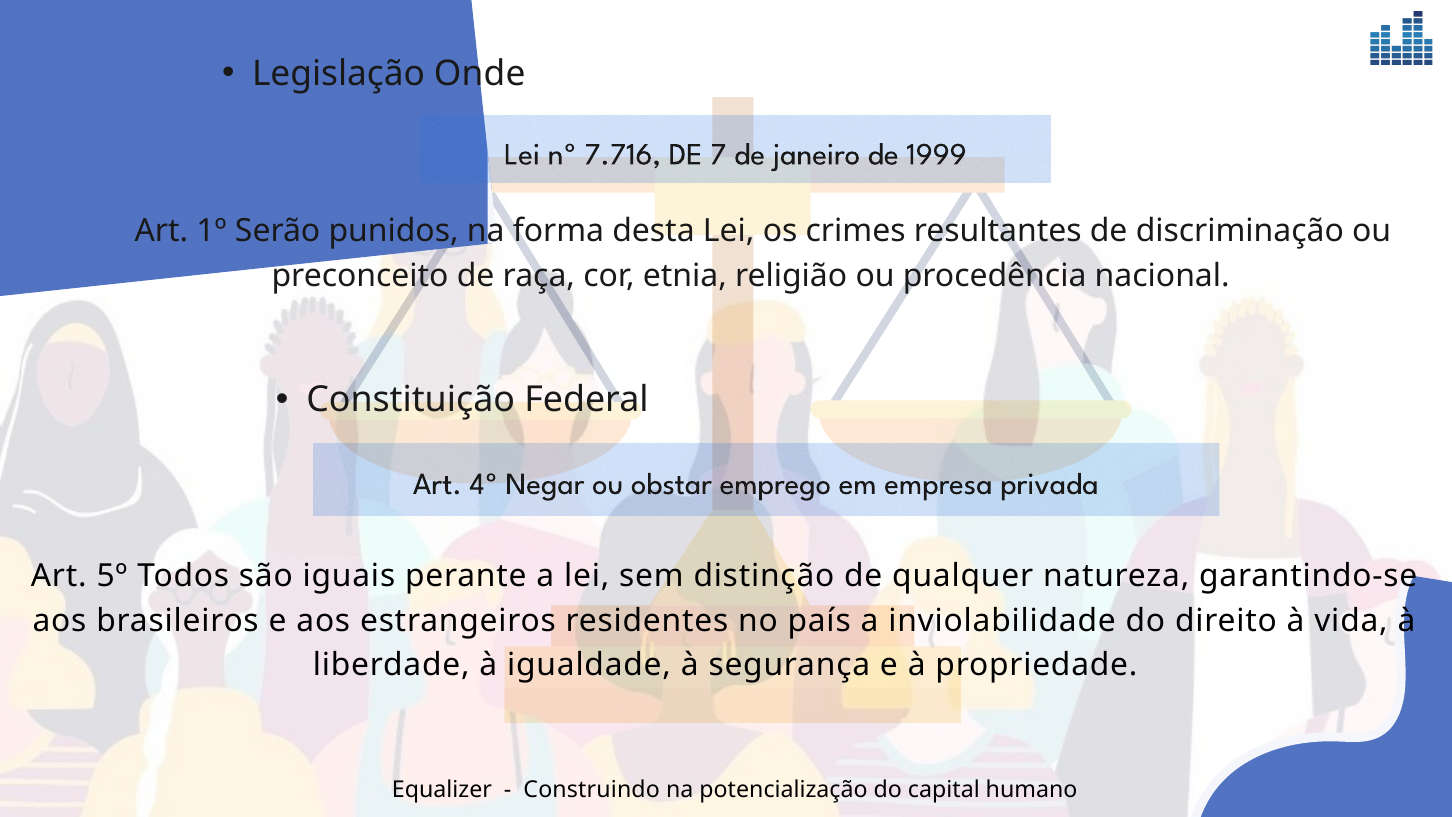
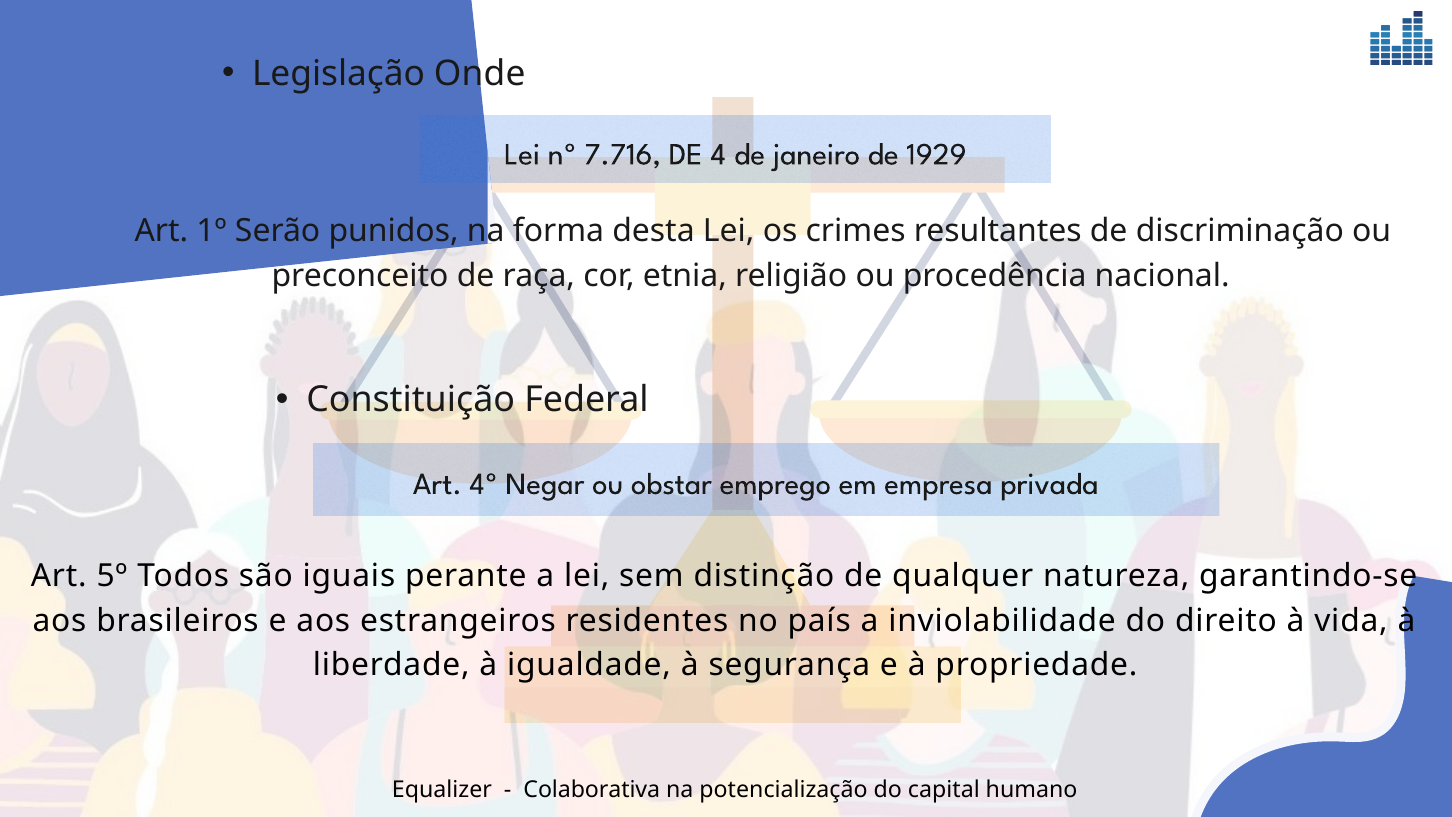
7: 7 -> 4 (718, 154)
1999: 1999 -> 1929 (936, 154)
Construindo: Construindo -> Colaborativa (592, 789)
